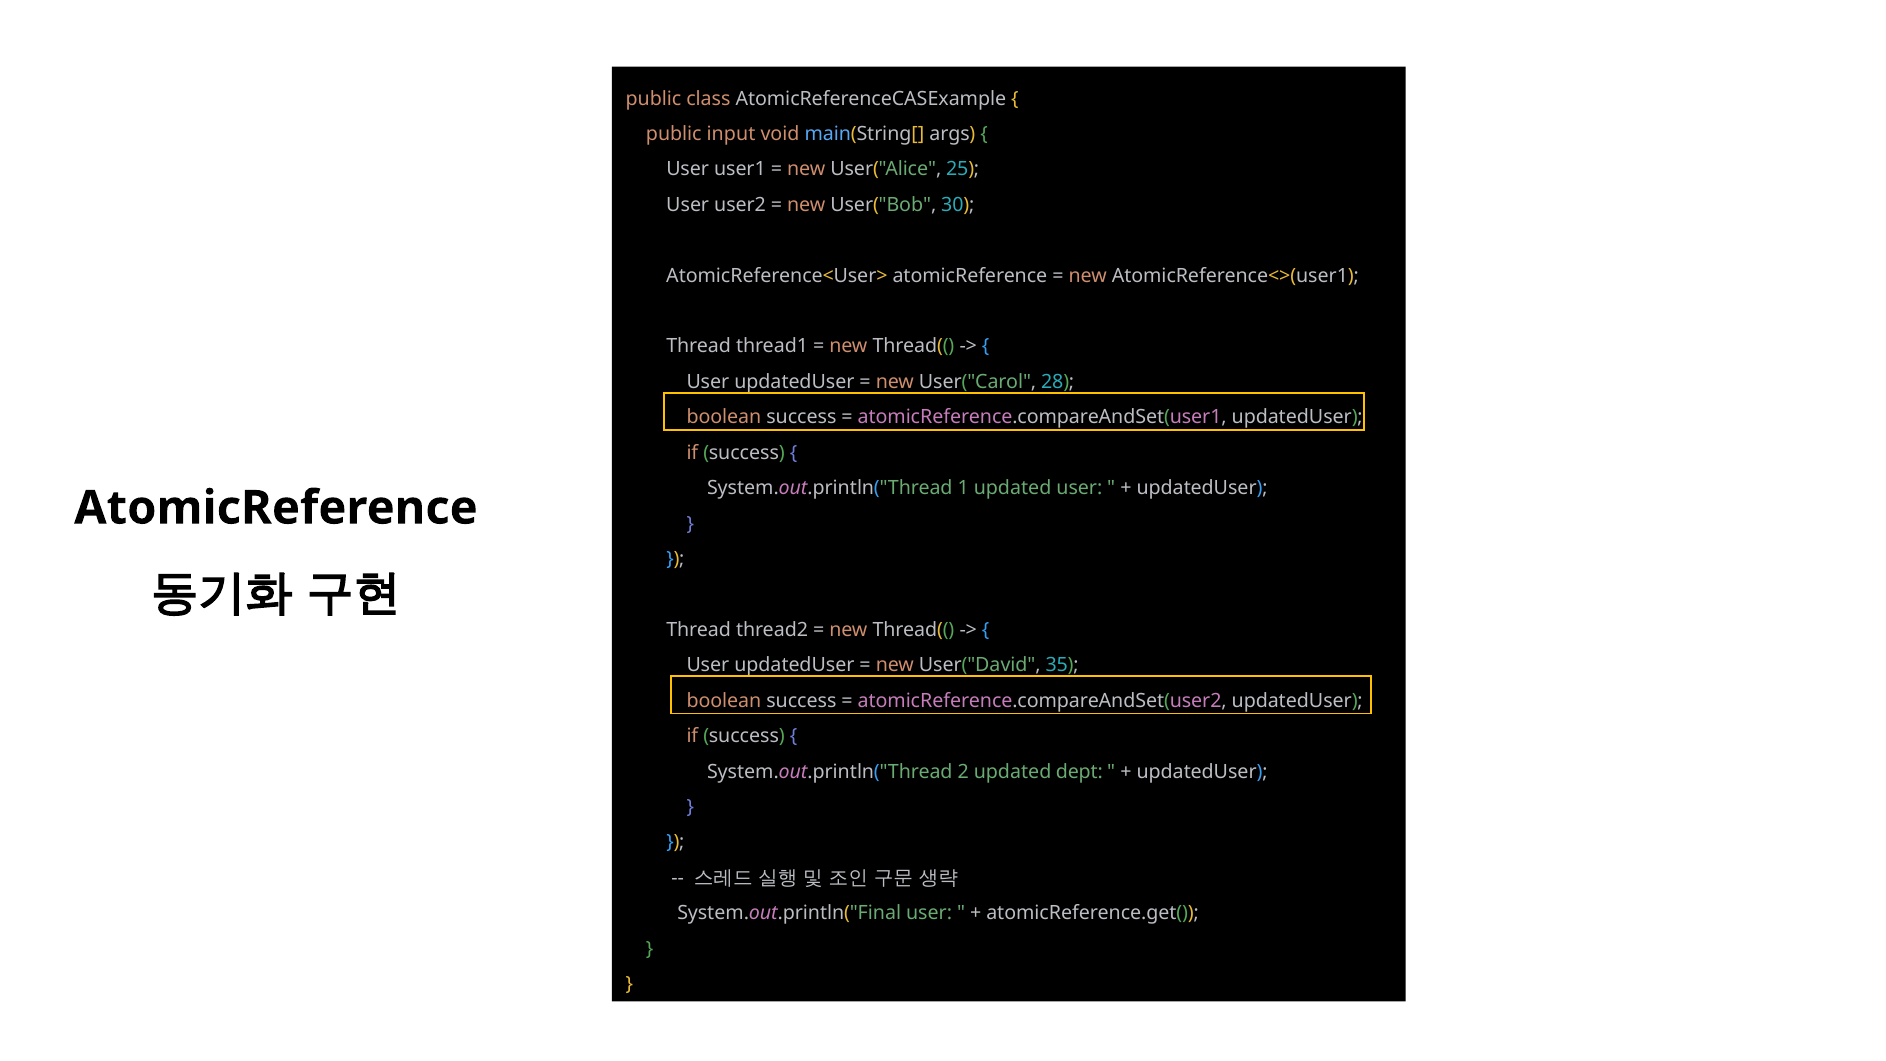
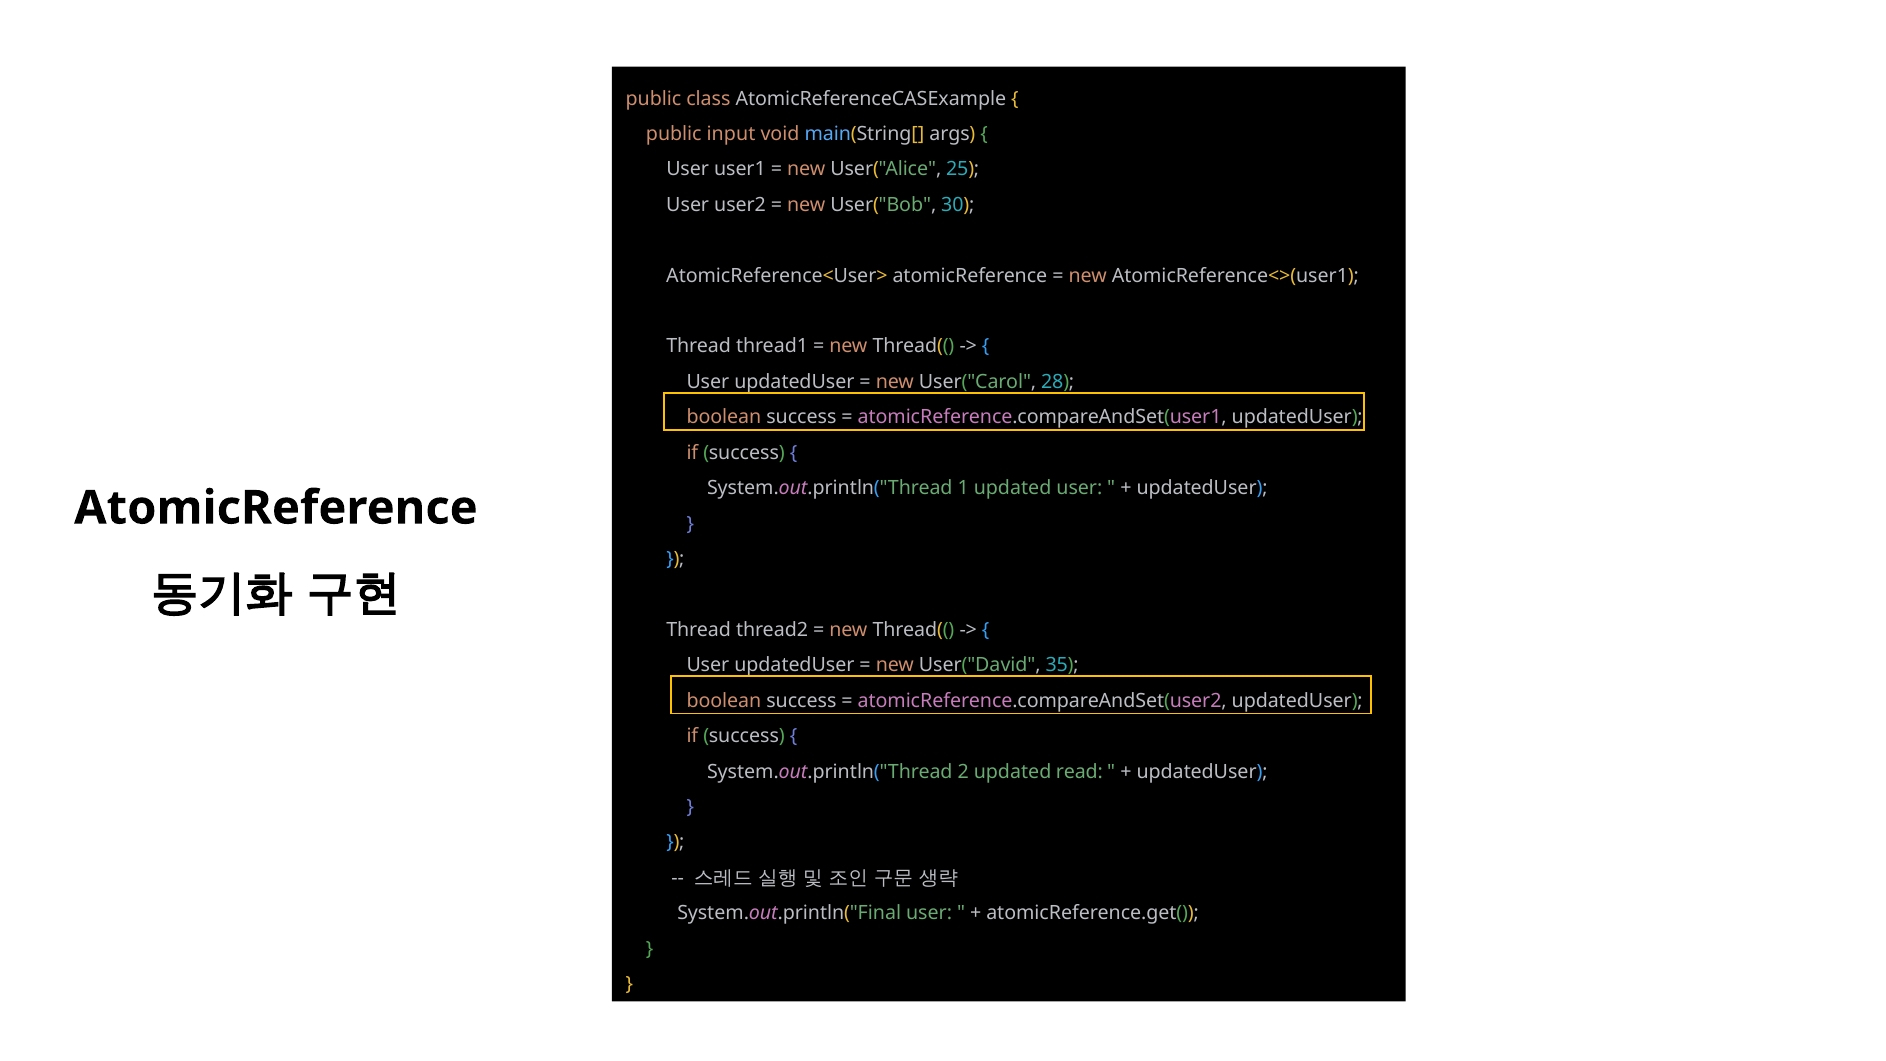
dept: dept -> read (1079, 771)
